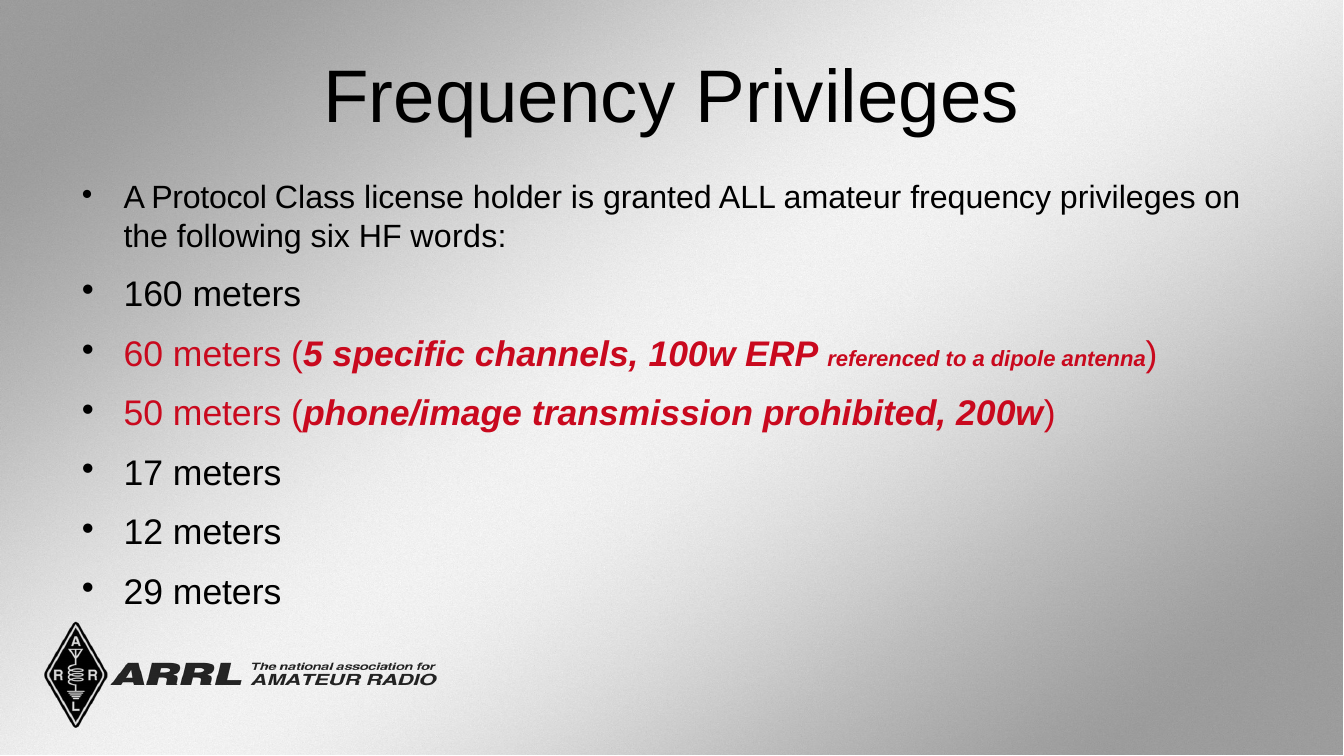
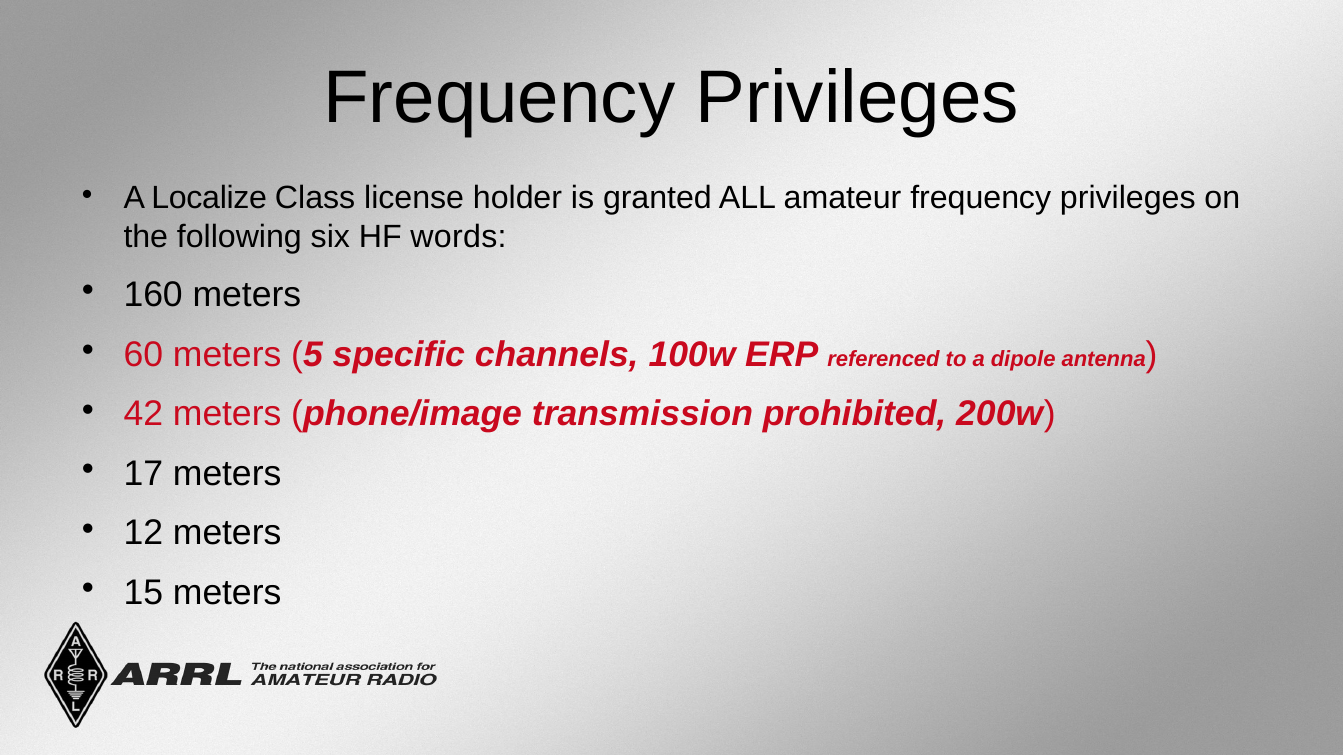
Protocol: Protocol -> Localize (209, 198)
50: 50 -> 42 (143, 414)
29: 29 -> 15 (143, 593)
